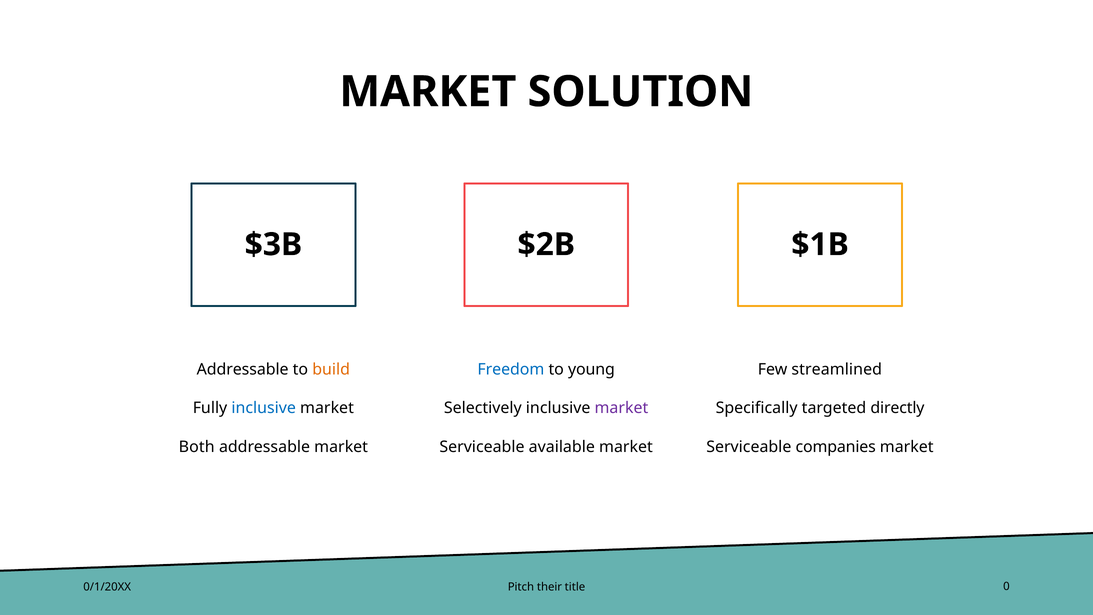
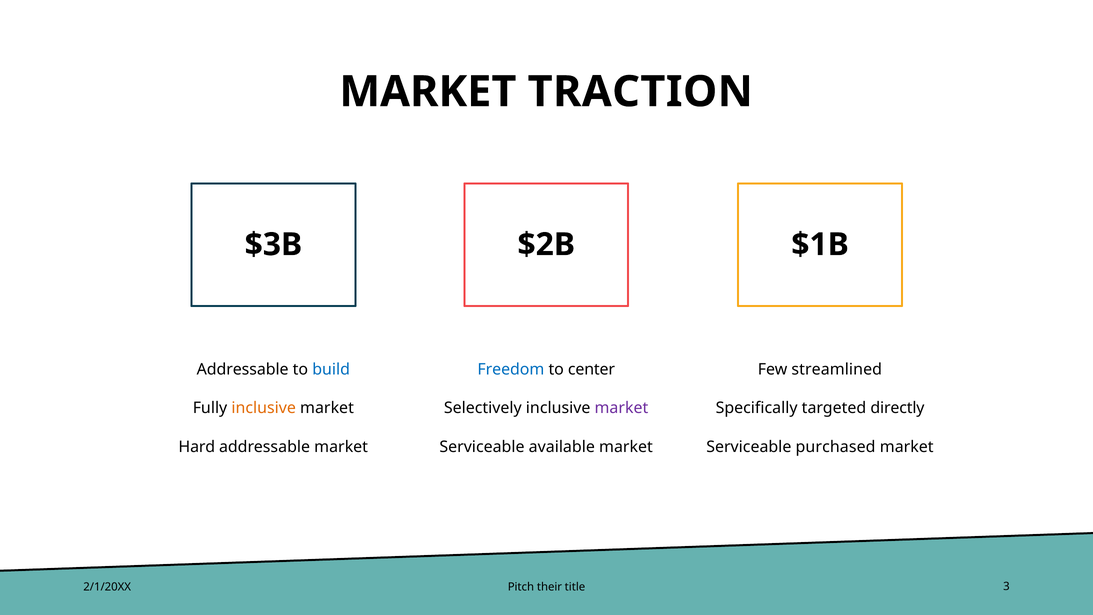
SOLUTION: SOLUTION -> TRACTION (640, 92)
build colour: orange -> blue (331, 369)
young: young -> center (591, 369)
inclusive colour: blue -> orange (264, 408)
Both: Both -> Hard (197, 447)
companies: companies -> purchased (836, 447)
0/1/20XX: 0/1/20XX -> 2/1/20XX (107, 587)
0: 0 -> 3 (1006, 586)
